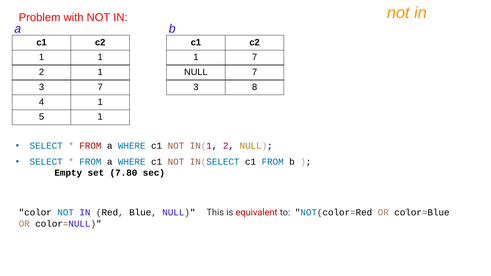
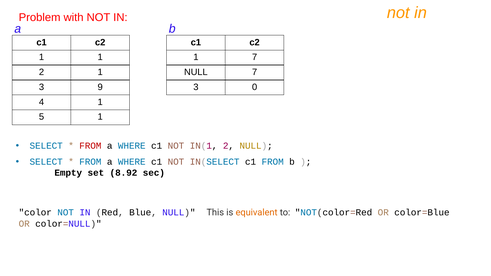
3 7: 7 -> 9 (100, 87)
8: 8 -> 0 (255, 87)
7.80: 7.80 -> 8.92 (124, 173)
equivalent colour: red -> orange (257, 213)
